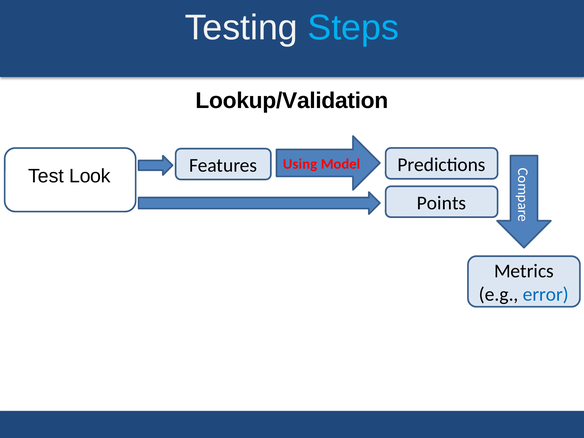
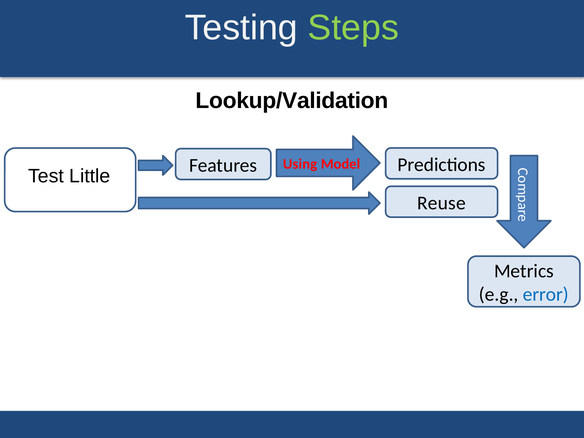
Steps colour: light blue -> light green (353, 28)
Look: Look -> Little (90, 176)
Points: Points -> Reuse (441, 203)
